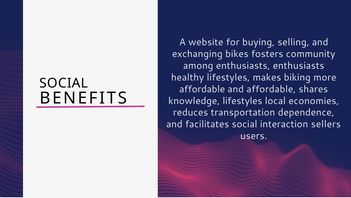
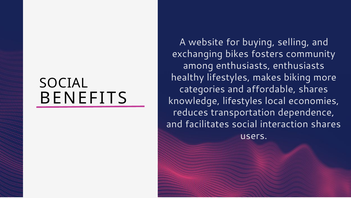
affordable: affordable -> categories (202, 89)
interaction sellers: sellers -> shares (326, 124)
